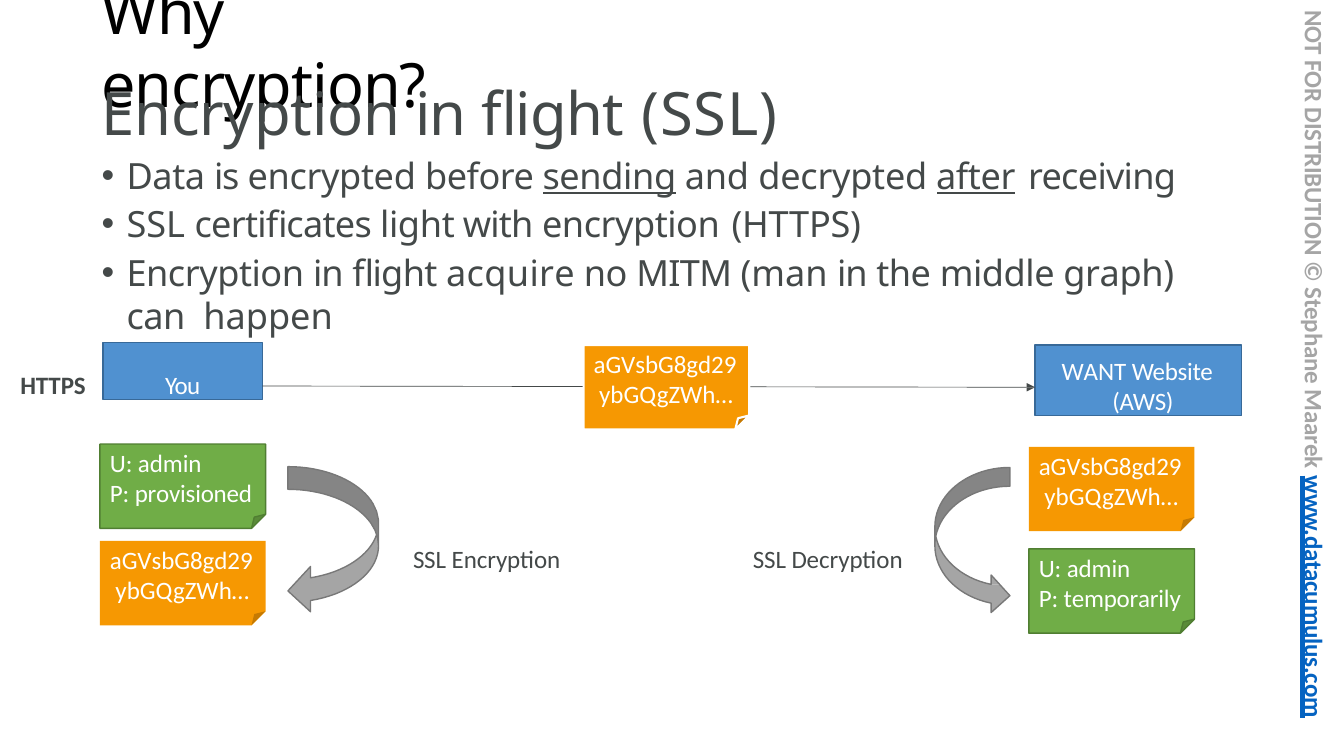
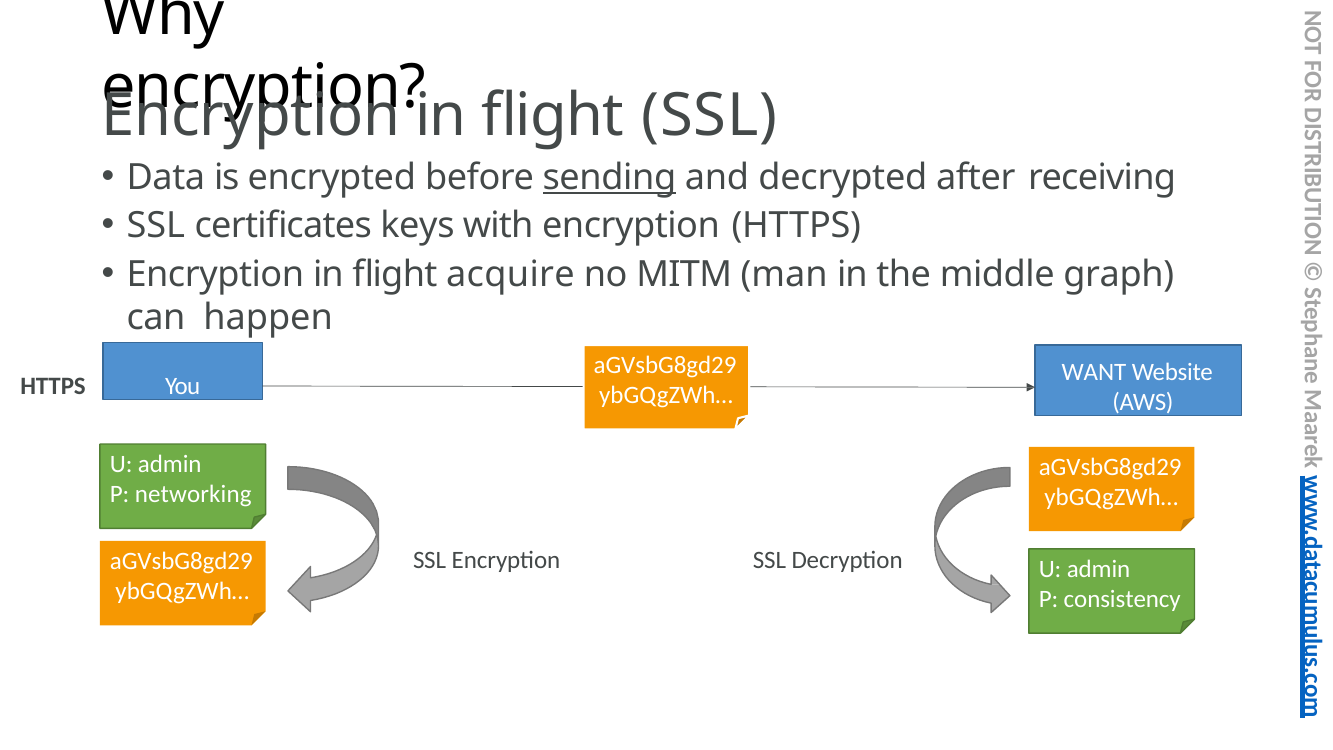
after underline: present -> none (976, 177)
light: light -> keys (417, 226)
provisioned: provisioned -> networking (193, 494)
temporarily: temporarily -> consistency (1122, 599)
